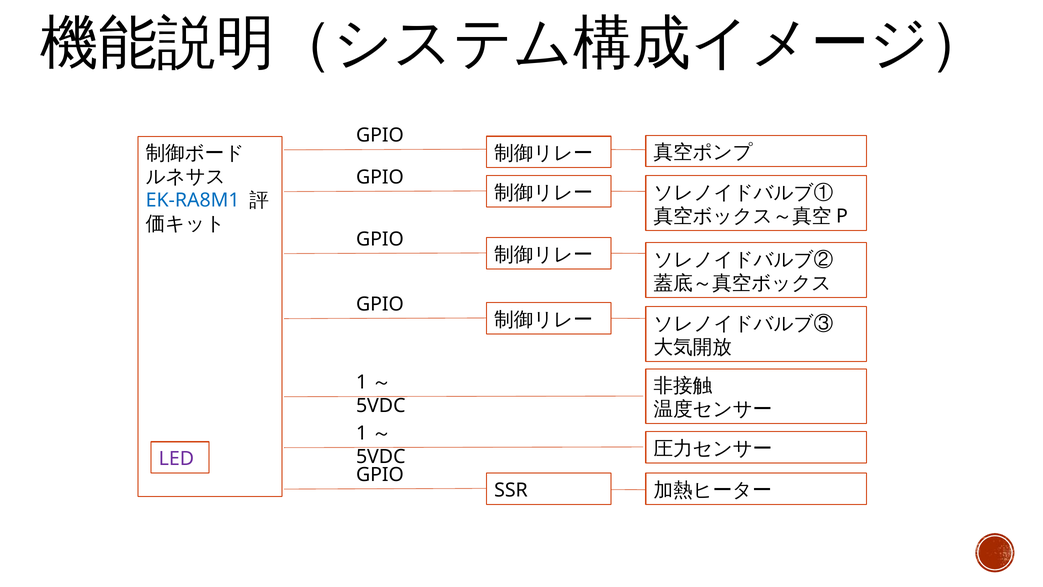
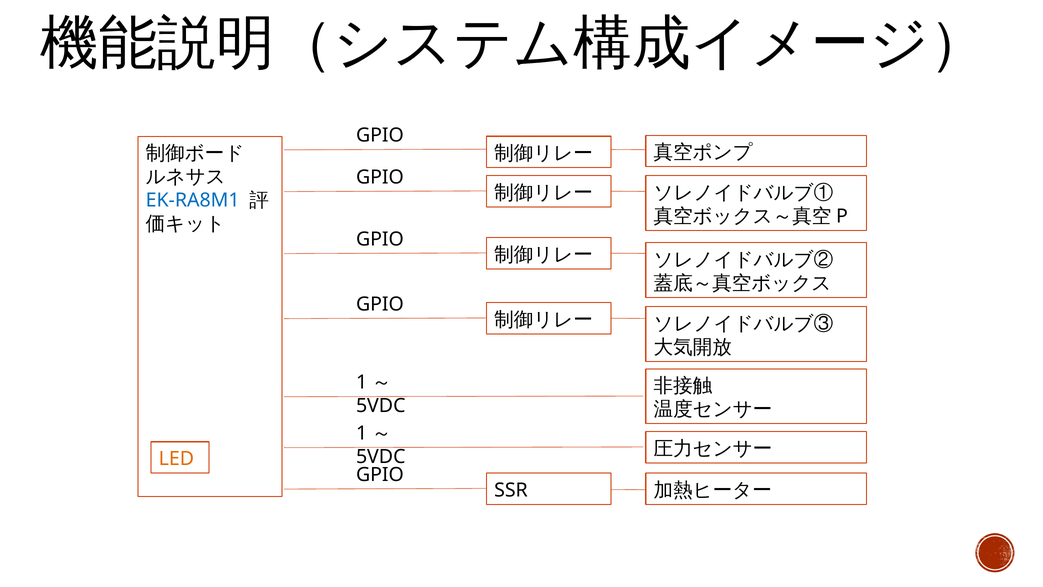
LED colour: purple -> orange (176, 459)
